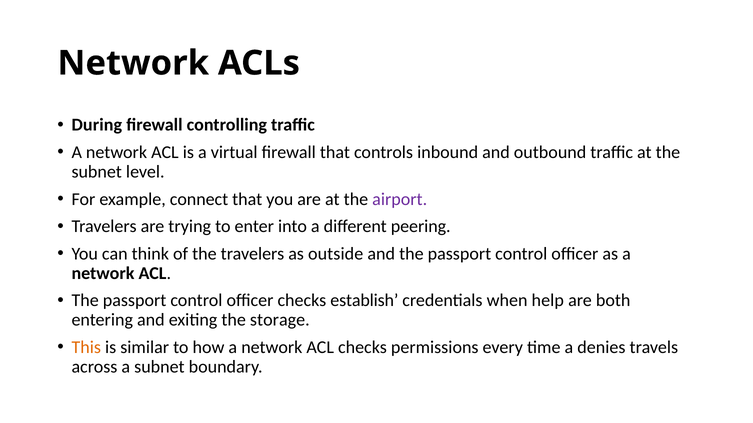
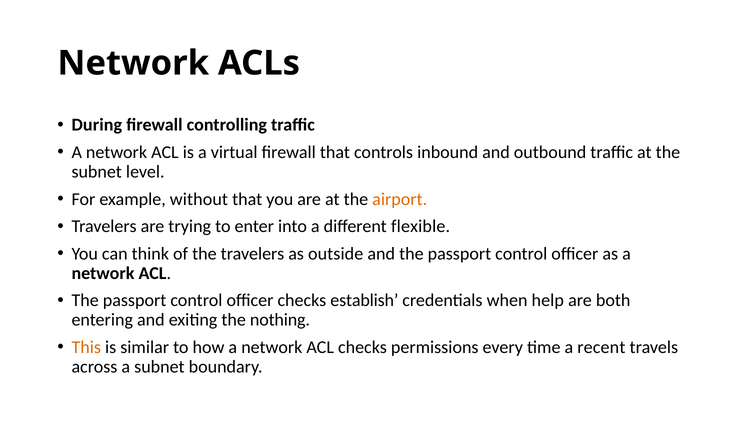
connect: connect -> without (199, 199)
airport colour: purple -> orange (400, 199)
peering: peering -> flexible (421, 227)
storage: storage -> nothing (280, 320)
denies: denies -> recent (601, 348)
